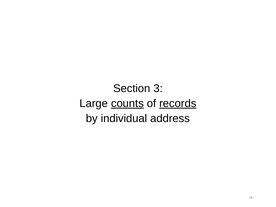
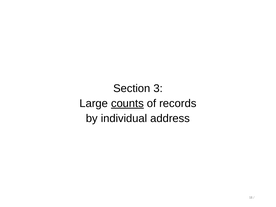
records underline: present -> none (178, 103)
